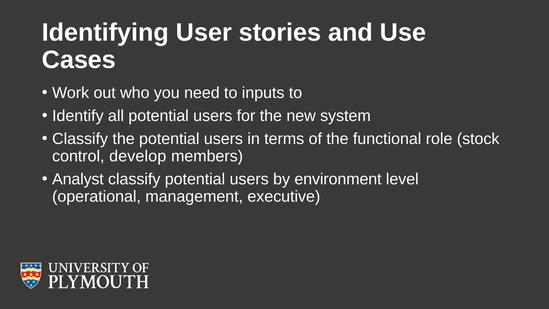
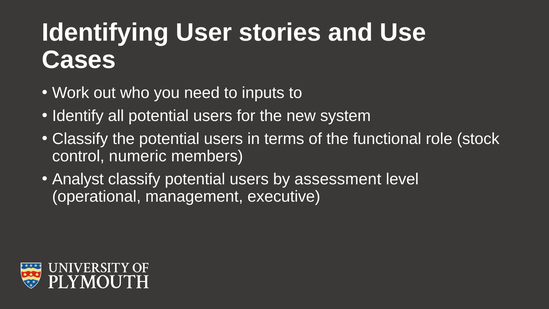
develop: develop -> numeric (138, 156)
environment: environment -> assessment (338, 179)
